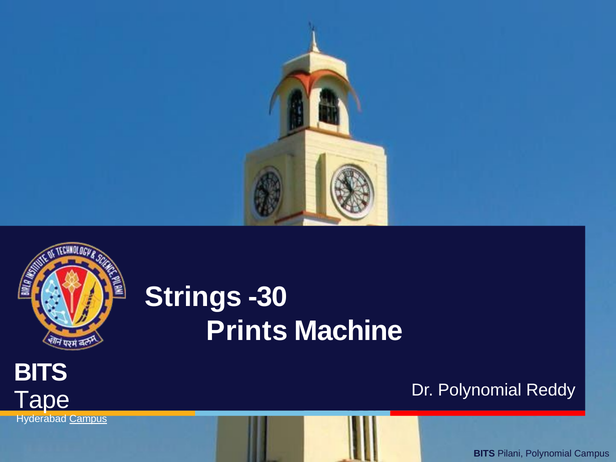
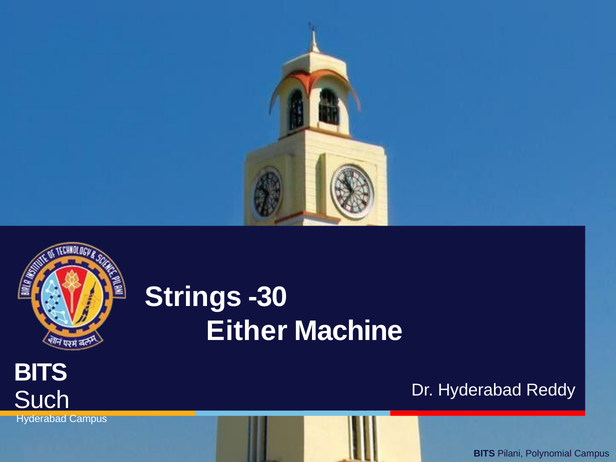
Prints: Prints -> Either (247, 331)
Dr Polynomial: Polynomial -> Hyderabad (480, 390)
Tape: Tape -> Such (42, 400)
Campus underline: present -> none (88, 419)
